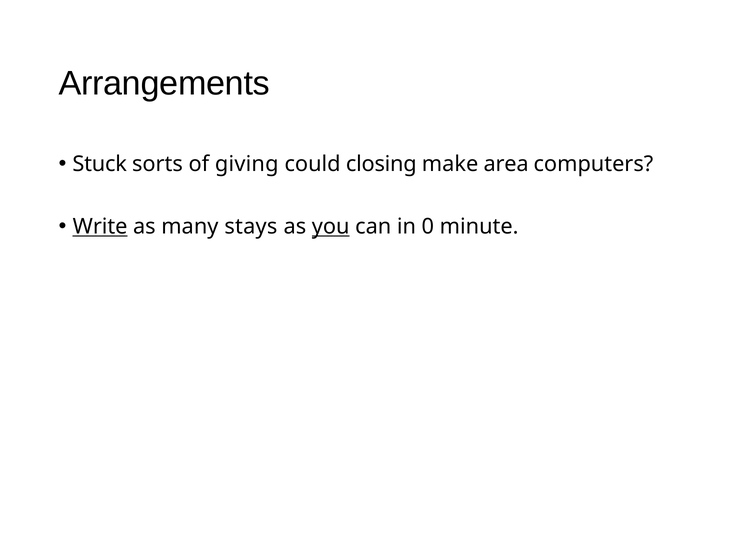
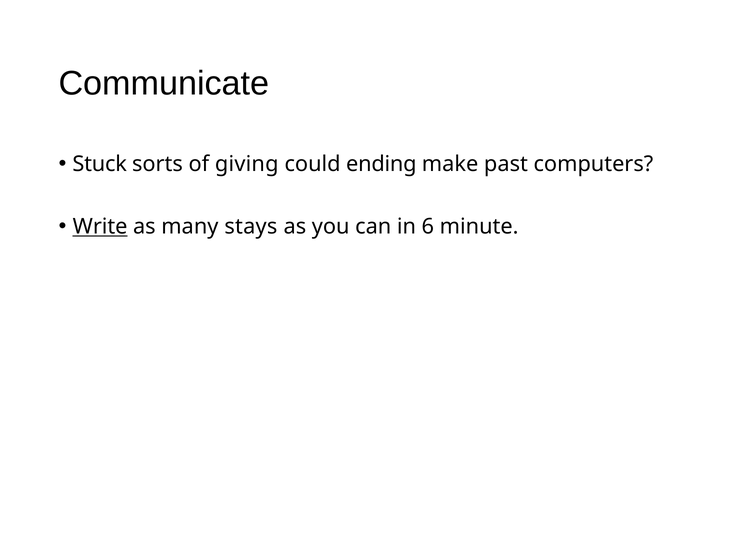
Arrangements: Arrangements -> Communicate (164, 84)
closing: closing -> ending (381, 164)
area: area -> past (506, 164)
you underline: present -> none (331, 227)
0: 0 -> 6 (428, 227)
